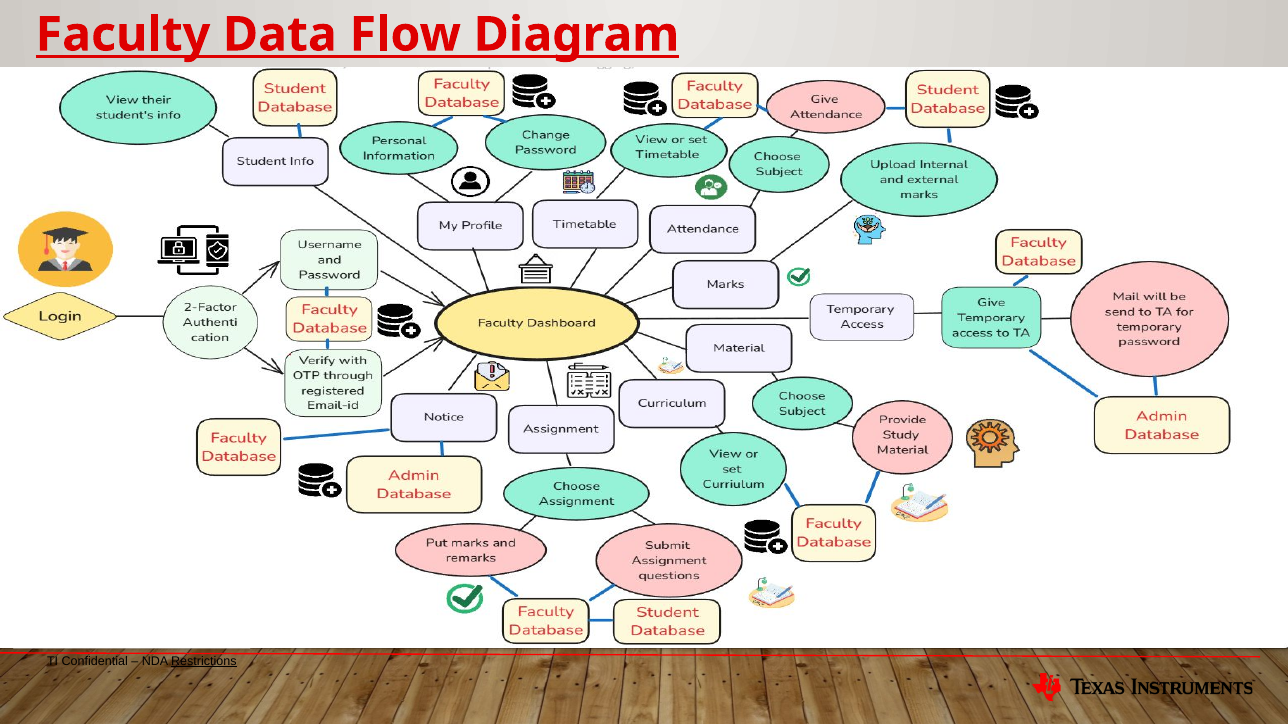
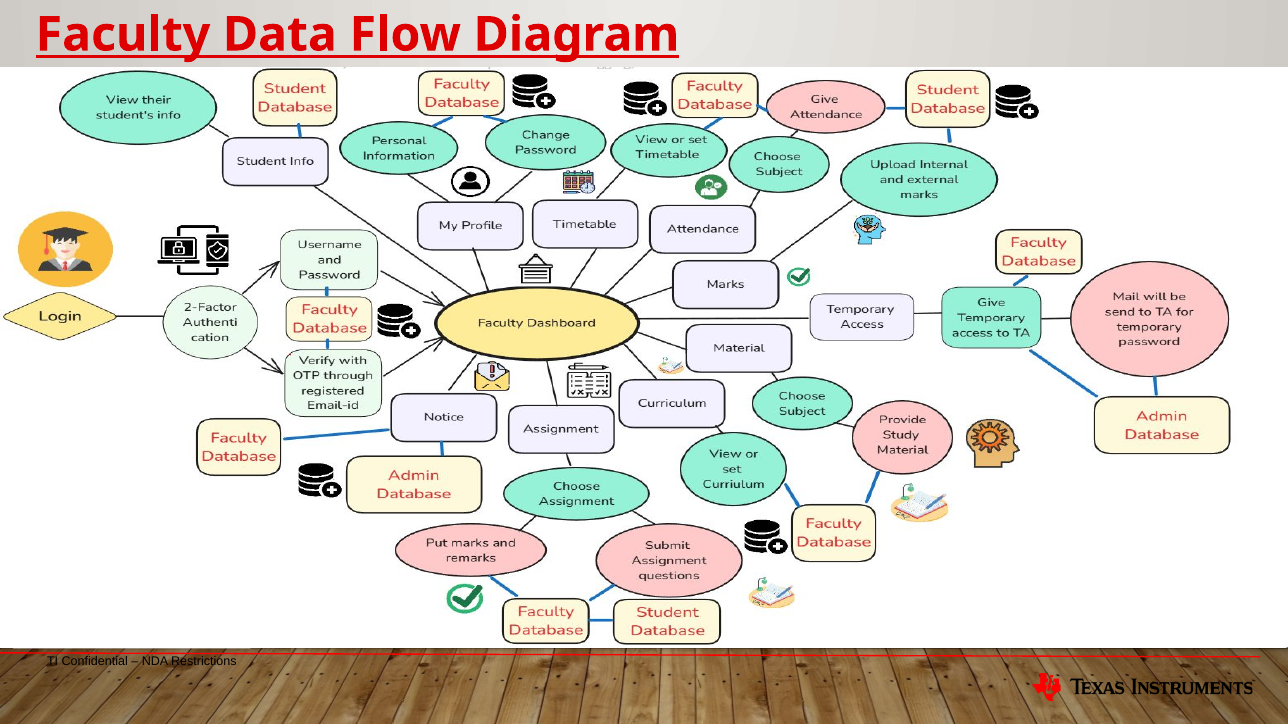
Restrictions underline: present -> none (204, 661)
